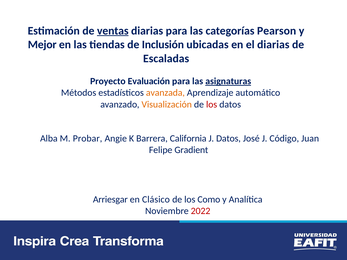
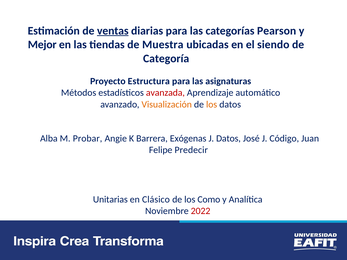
Inclusión: Inclusión -> Muestra (163, 45)
el diarias: diarias -> siendo (273, 45)
Escaladas: Escaladas -> Categoría (166, 59)
Evaluación: Evaluación -> Estructura (149, 81)
asignaturas underline: present -> none (228, 81)
avanzada colour: orange -> red (165, 93)
los colour: red -> orange (212, 104)
California: California -> Exógenas (188, 139)
Gradient: Gradient -> Predecir (191, 150)
Arriesgar: Arriesgar -> Unitarias (110, 200)
